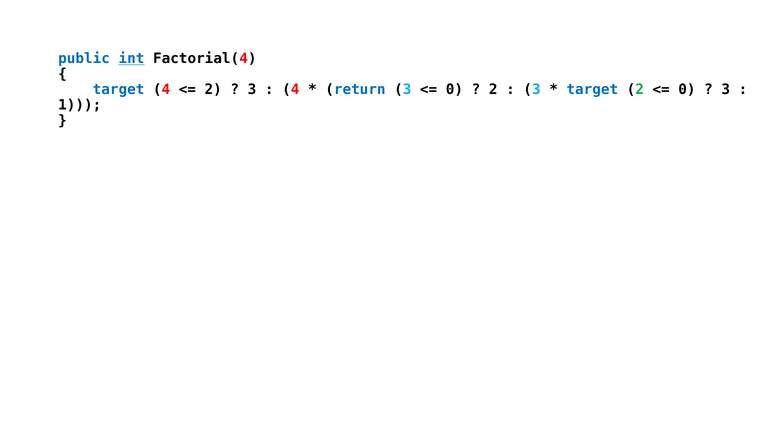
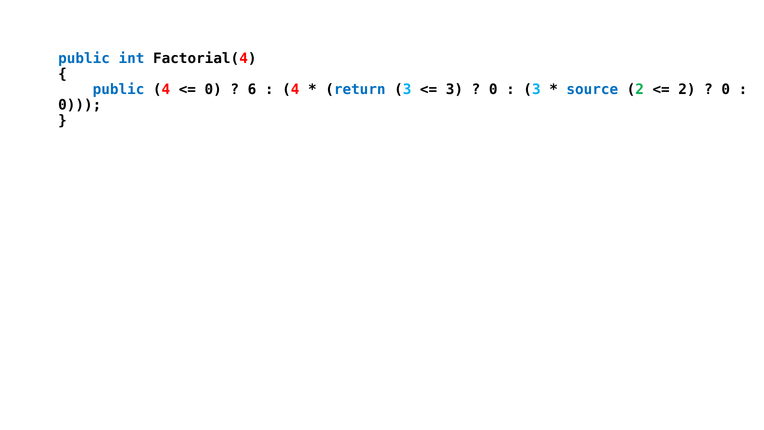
int underline: present -> none (131, 58)
target: target -> public (119, 89)
2: 2 -> 0 (213, 89)
3: 3 -> 6 (252, 89)
0: 0 -> 3 (454, 89)
2: 2 -> 0 (493, 89)
target: target -> source (592, 89)
0: 0 -> 2 (687, 89)
3: 3 -> 0 (726, 89)
1: 1 -> 0 (80, 105)
